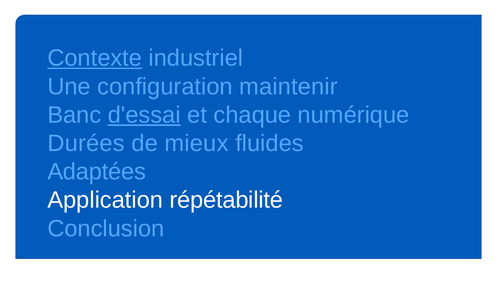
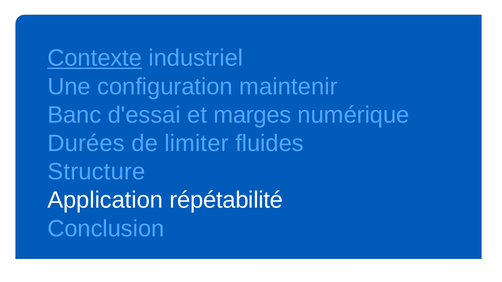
d'essai underline: present -> none (144, 115)
chaque: chaque -> marges (252, 115)
mieux: mieux -> limiter (197, 144)
Adaptées: Adaptées -> Structure (97, 172)
